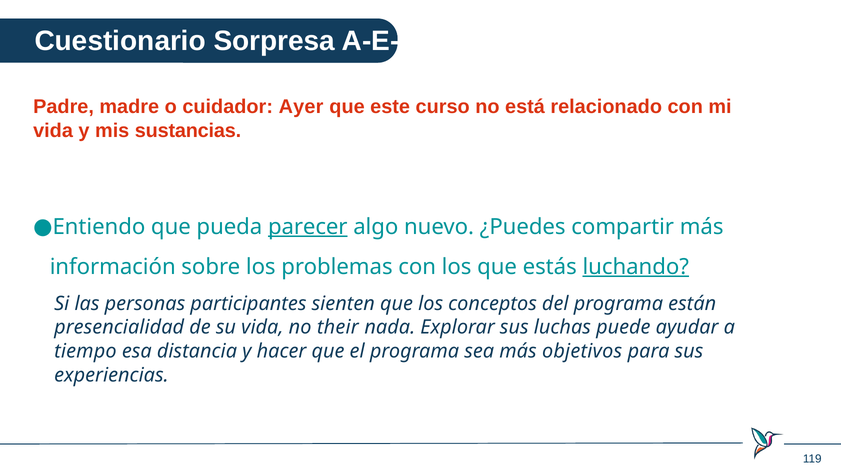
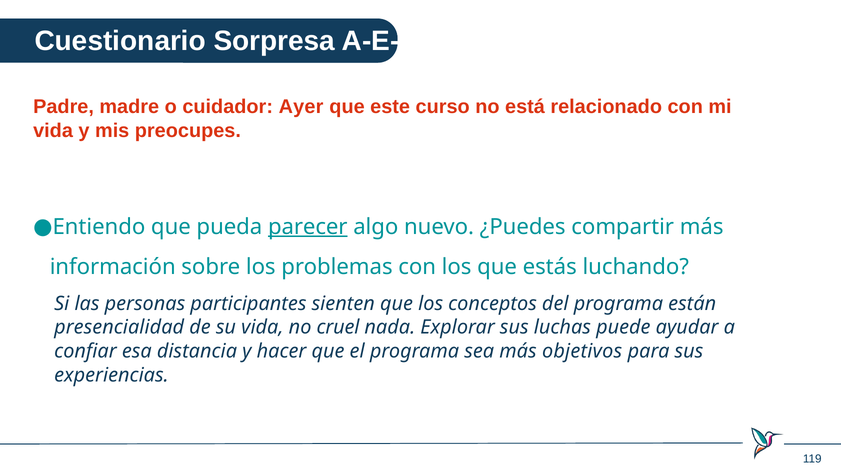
sustancias: sustancias -> preocupes (188, 131)
luchando underline: present -> none (636, 267)
their: their -> cruel (338, 327)
tiempo: tiempo -> confiar (85, 351)
